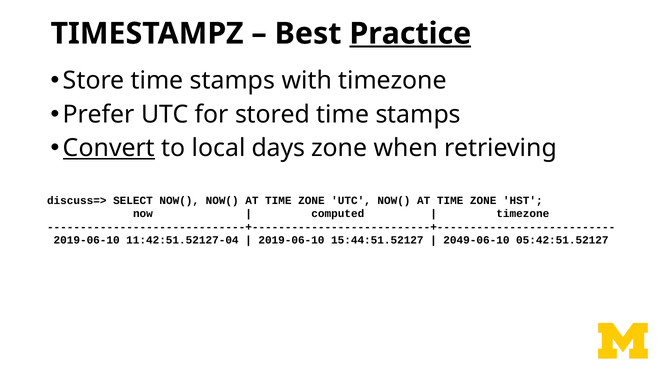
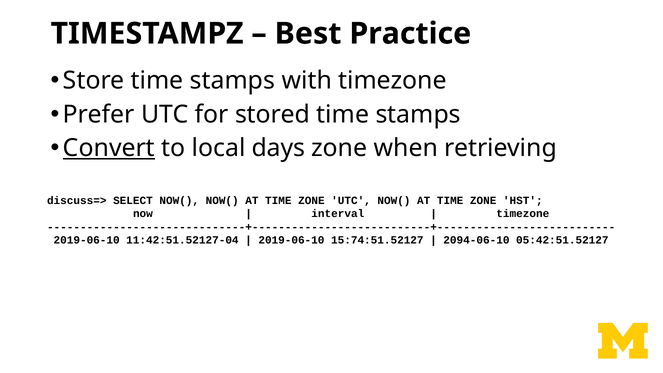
Practice underline: present -> none (410, 34)
computed: computed -> interval (338, 214)
15:44:51.52127: 15:44:51.52127 -> 15:74:51.52127 (377, 240)
2049-06-10: 2049-06-10 -> 2094-06-10 (476, 240)
